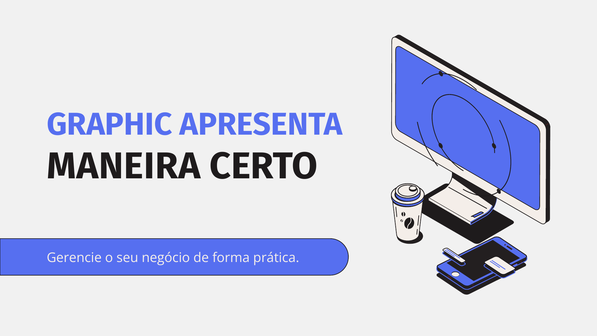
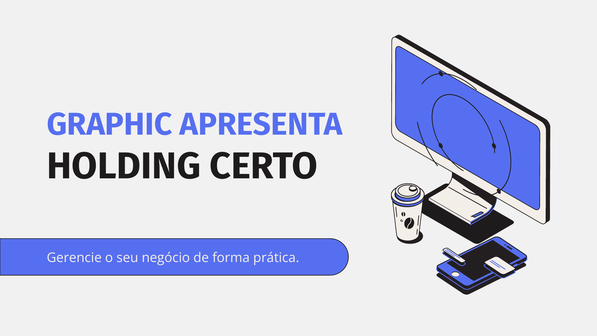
MANEIRA: MANEIRA -> HOLDING (124, 166)
